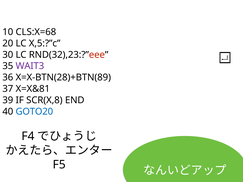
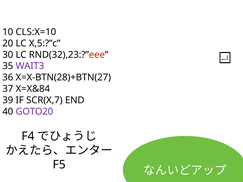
CLS:X=68: CLS:X=68 -> CLS:X=10 (36, 32)
X=X-BTN(28)+BTN(89: X=X-BTN(28)+BTN(89 -> X=X-BTN(28)+BTN(27 (63, 78)
X=X&81: X=X&81 -> X=X&84 (33, 89)
SCR(X,8: SCR(X,8 -> SCR(X,7 (44, 100)
GOTO20 colour: blue -> purple (34, 112)
